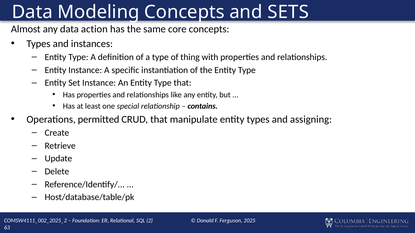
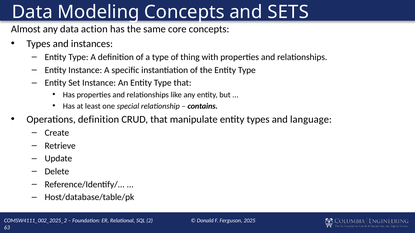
Operations permitted: permitted -> definition (98, 120)
assigning: assigning -> language (311, 120)
